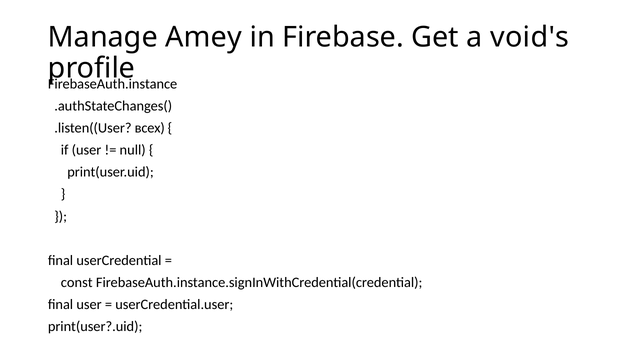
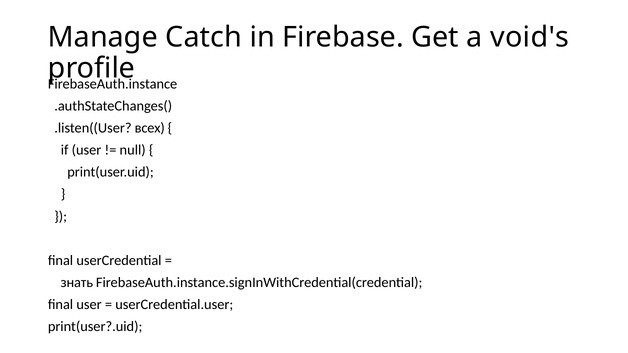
Amey: Amey -> Catch (204, 37)
const: const -> знать (77, 283)
